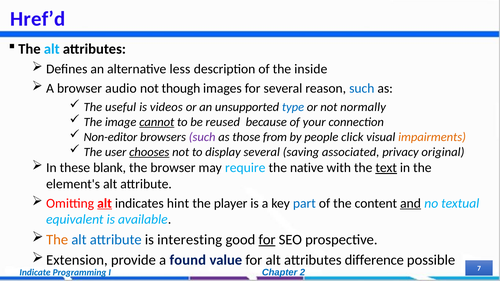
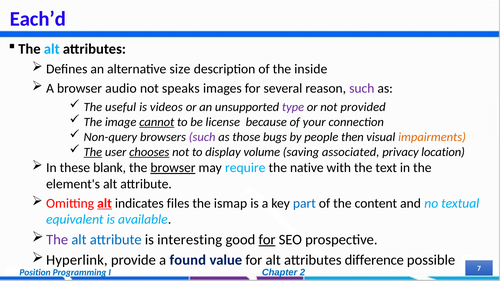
Href’d: Href’d -> Each’d (38, 19)
less: less -> size (180, 69)
though: though -> speaks (181, 88)
such colour: blue -> purple (362, 88)
type colour: blue -> purple (293, 107)
normally: normally -> provided (363, 107)
reused: reused -> license (223, 122)
Non-editor: Non-editor -> Non-query (110, 137)
from: from -> bugs (275, 137)
click: click -> then (352, 137)
The underline: none -> present (93, 152)
display several: several -> volume (262, 152)
original: original -> location (443, 152)
browser underline: none -> present (173, 168)
text underline: present -> none (386, 168)
hint: hint -> files (178, 203)
player: player -> ismap (231, 203)
and underline: present -> none (411, 203)
The colour: orange -> purple (57, 240)
Extension: Extension -> Hyperlink (77, 260)
Indicate: Indicate -> Position (35, 273)
